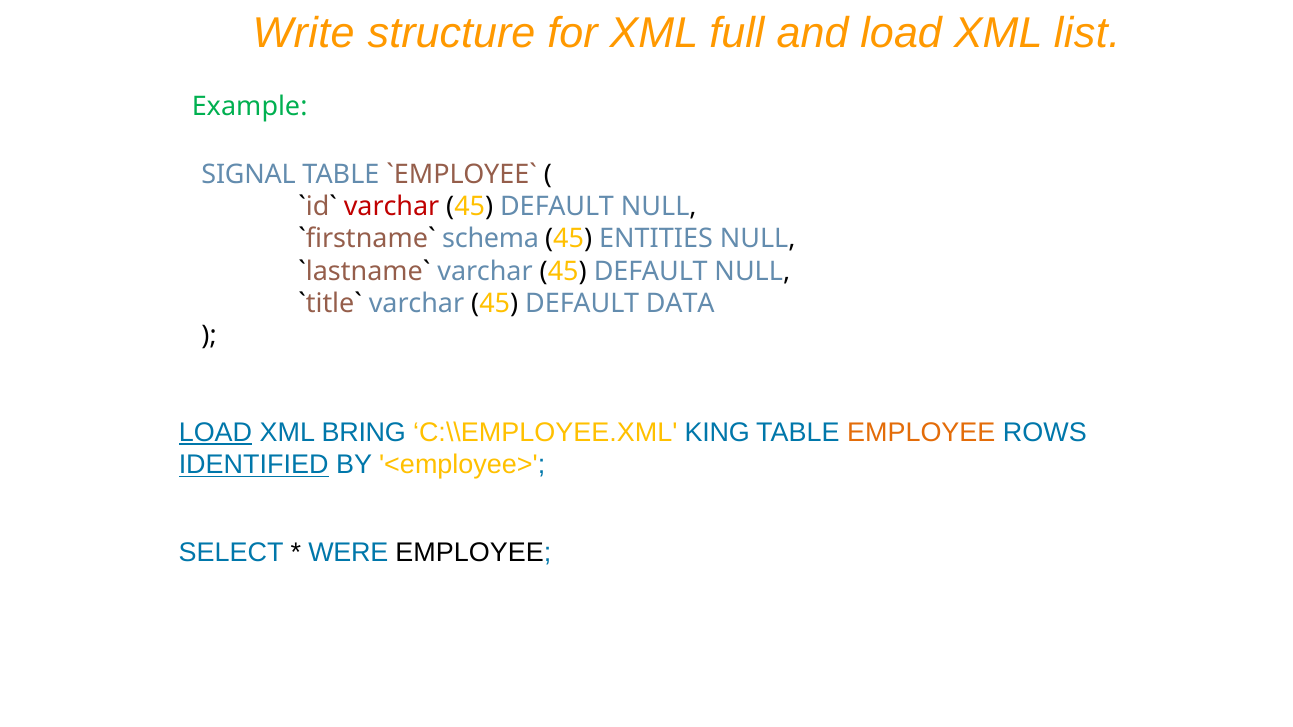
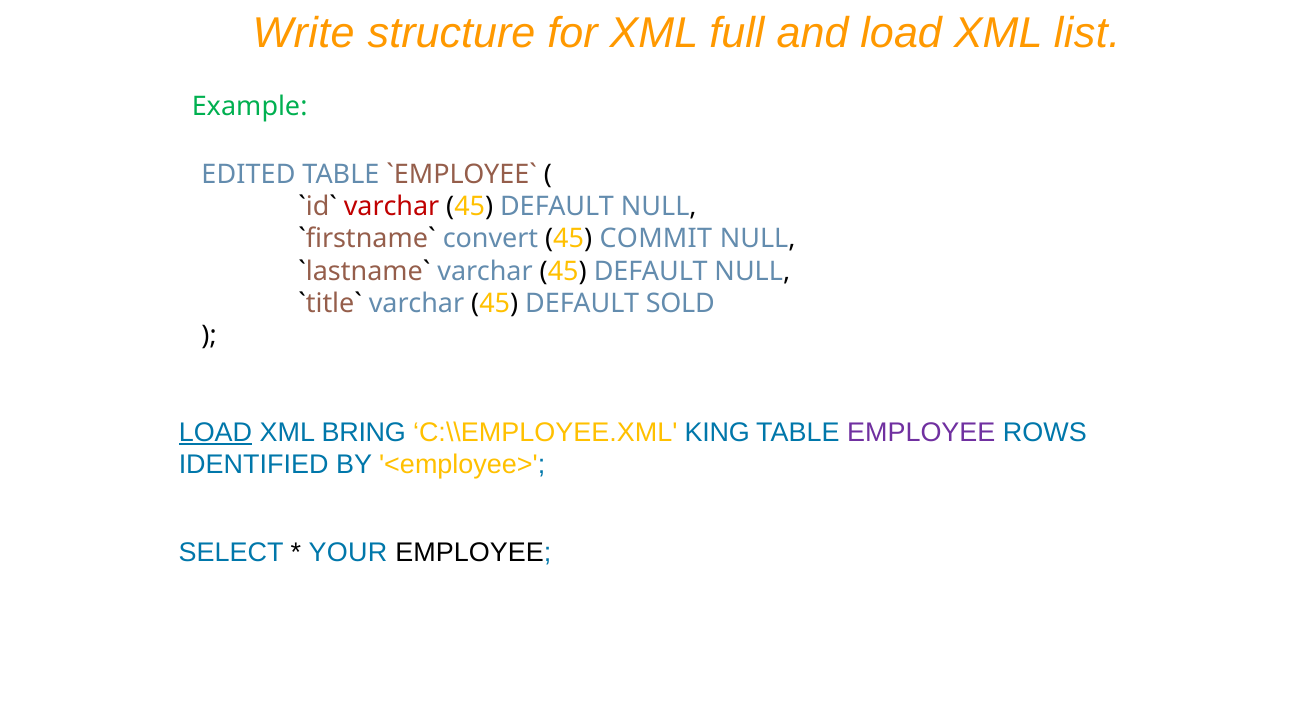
SIGNAL: SIGNAL -> EDITED (248, 174)
schema: schema -> convert (490, 239)
ENTITIES: ENTITIES -> COMMIT (656, 239)
DATA: DATA -> SOLD (680, 304)
EMPLOYEE colour: orange -> purple (921, 433)
IDENTIFIED underline: present -> none (254, 465)
WERE: WERE -> YOUR (348, 553)
